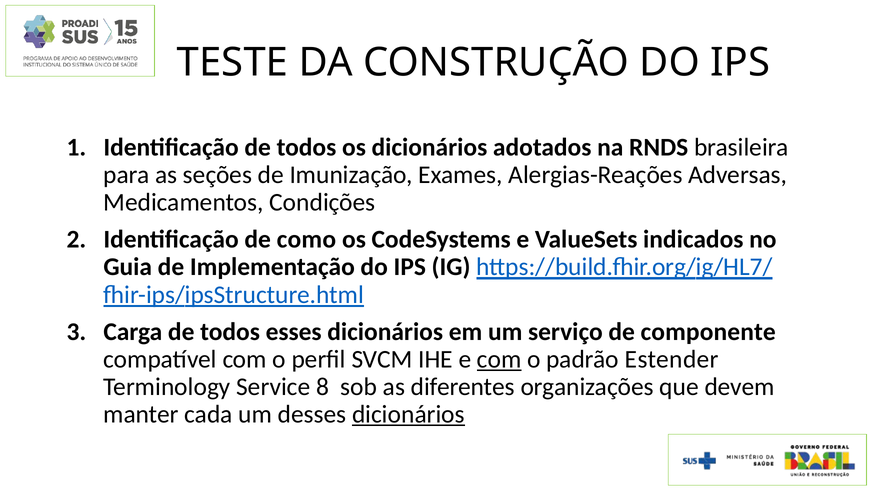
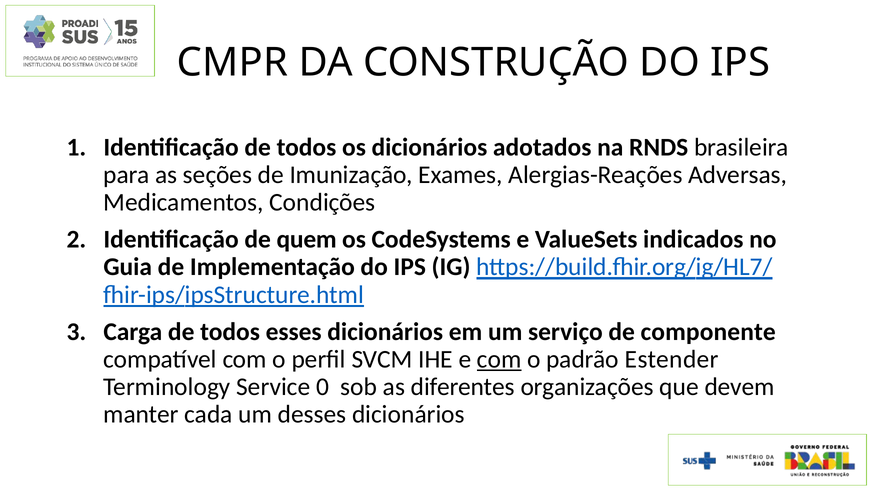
TESTE: TESTE -> CMPR (232, 62)
como: como -> quem (307, 239)
8: 8 -> 0 (323, 387)
dicionários underline: present -> none (408, 414)
